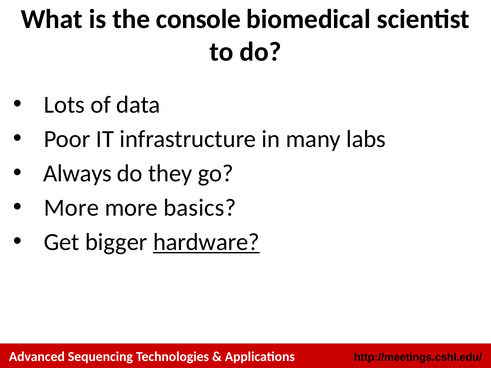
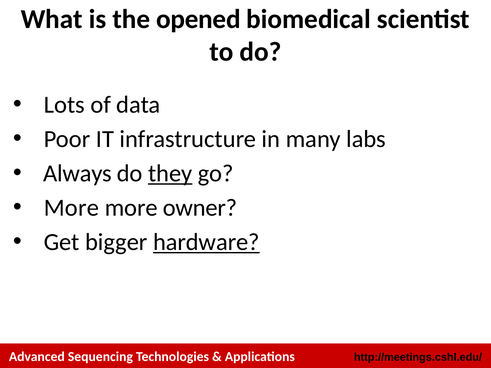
console: console -> opened (198, 19)
they underline: none -> present (170, 174)
basics: basics -> owner (200, 208)
